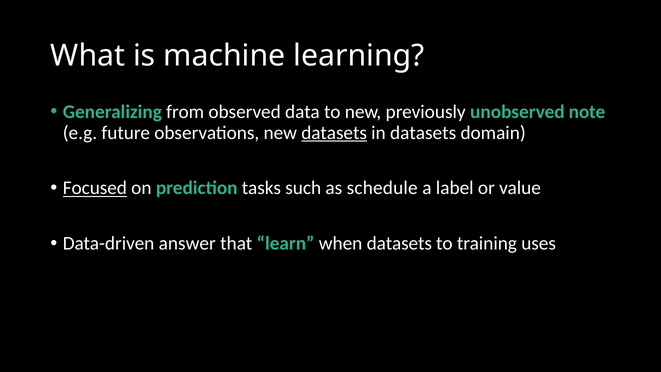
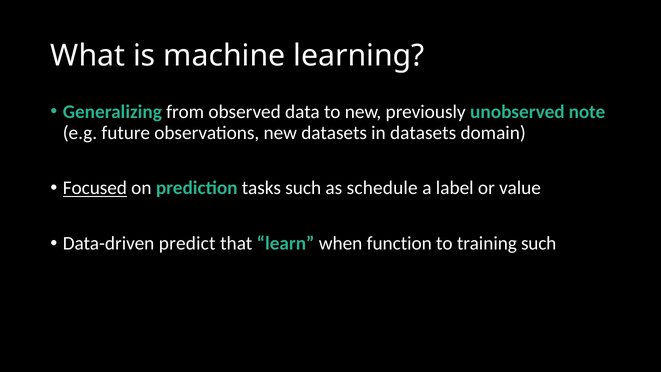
datasets underline: present -> none (334, 133)
answer: answer -> predict (187, 243)
when datasets: datasets -> function (399, 243)
training uses: uses -> such (539, 243)
